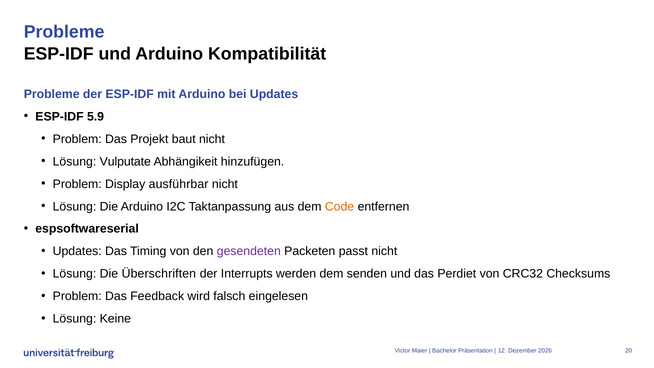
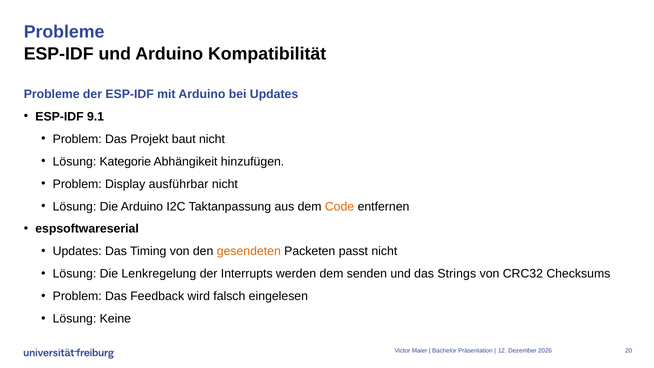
5.9: 5.9 -> 9.1 (96, 116)
Vulputate: Vulputate -> Kategorie (125, 161)
gesendeten colour: purple -> orange (249, 251)
Überschriften: Überschriften -> Lenkregelung (159, 274)
Perdiet: Perdiet -> Strings (457, 274)
